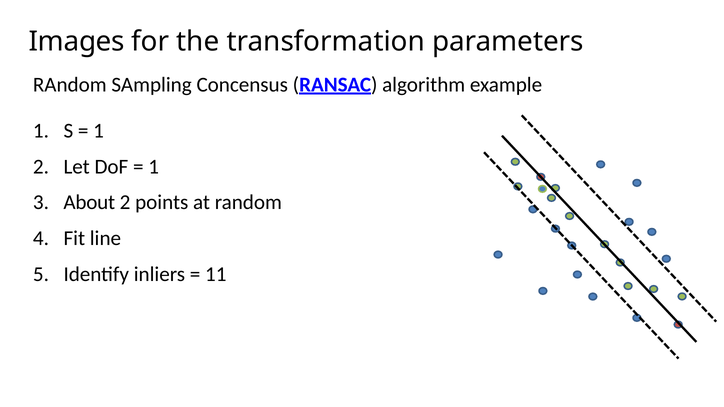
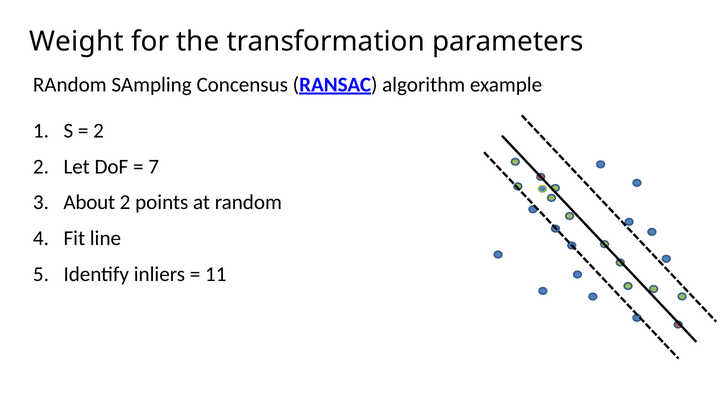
Images: Images -> Weight (76, 42)
1: 1 -> 2 (99, 131)
1: 1 -> 7 (154, 167)
